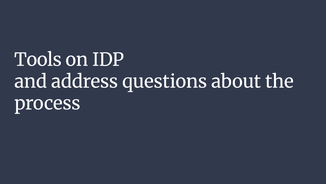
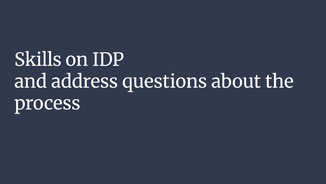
Tools: Tools -> Skills (38, 60)
